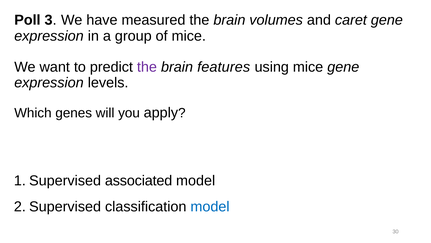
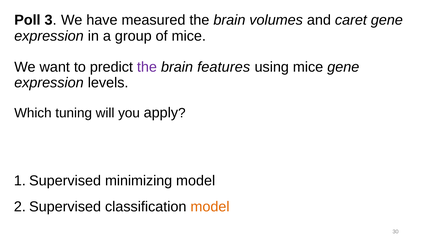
genes: genes -> tuning (74, 113)
associated: associated -> minimizing (139, 180)
model colour: blue -> orange (210, 206)
